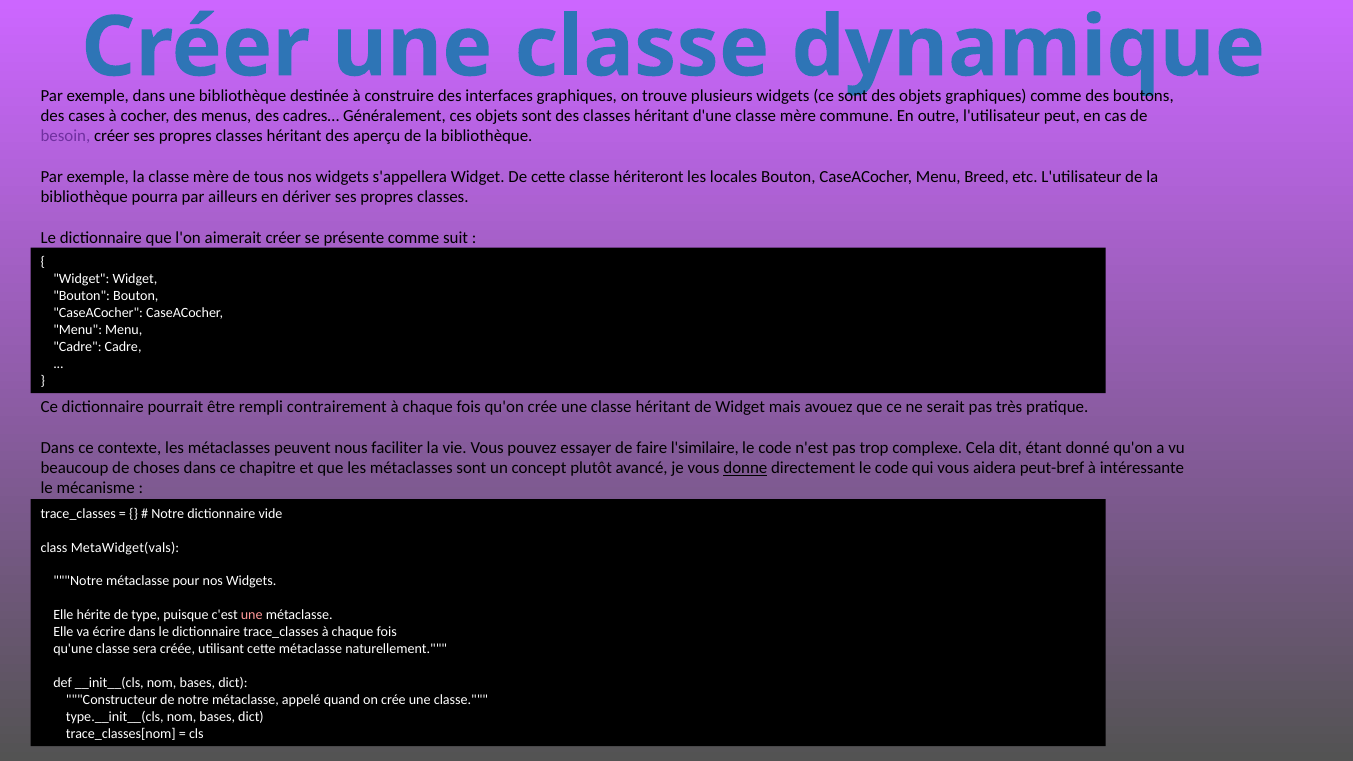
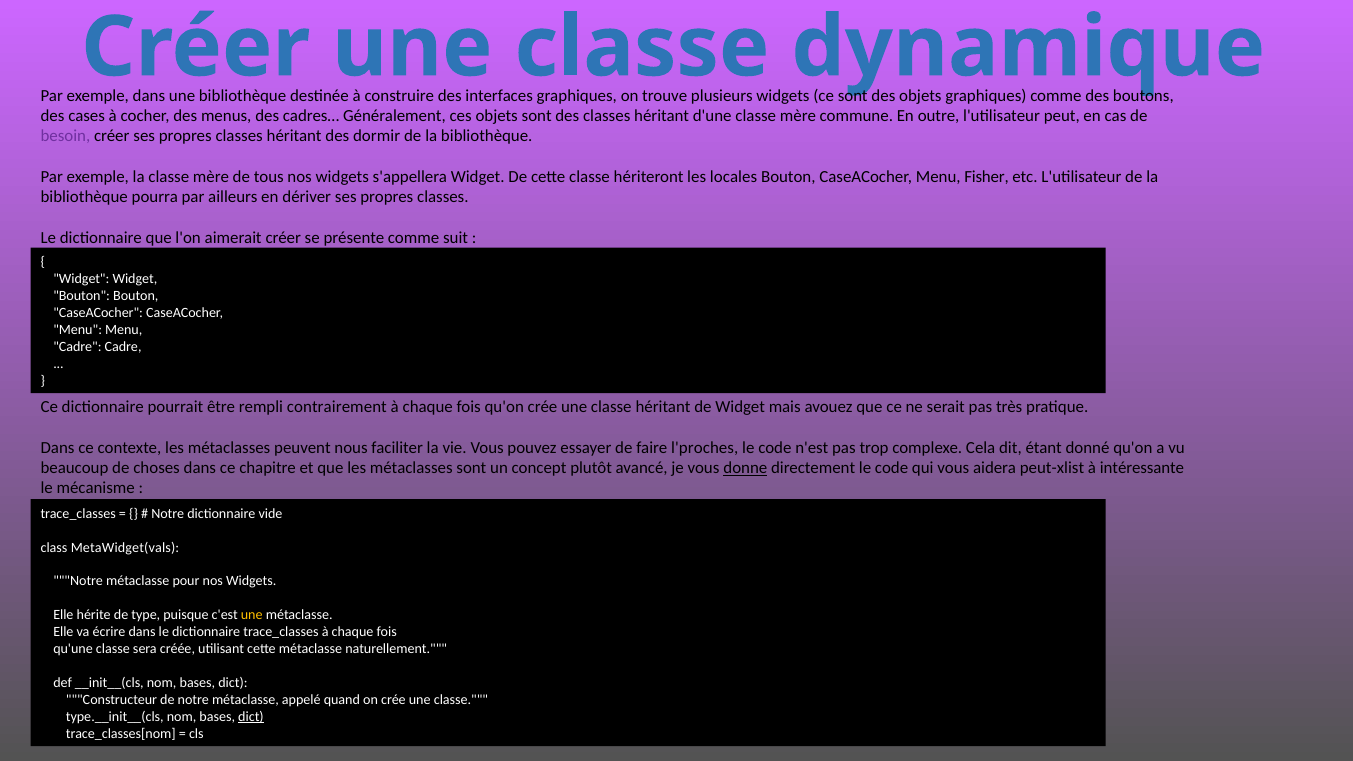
aperçu: aperçu -> dormir (377, 136)
Breed: Breed -> Fisher (987, 177)
l'similaire: l'similaire -> l'proches (705, 448)
peut-bref: peut-bref -> peut-xlist (1052, 468)
une colour: pink -> yellow (252, 615)
dict underline: none -> present (251, 717)
